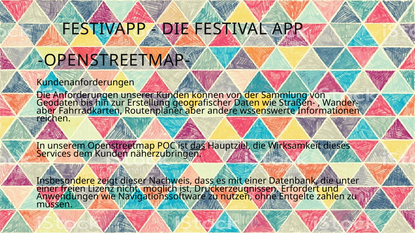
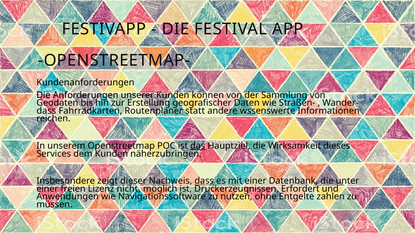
aber: aber -> dass (46, 111)
Routenplaner aber: aber -> statt (195, 111)
dass underline: none -> present (204, 181)
